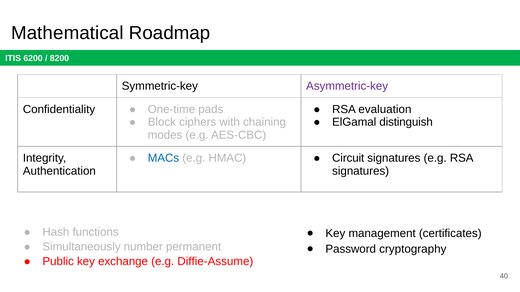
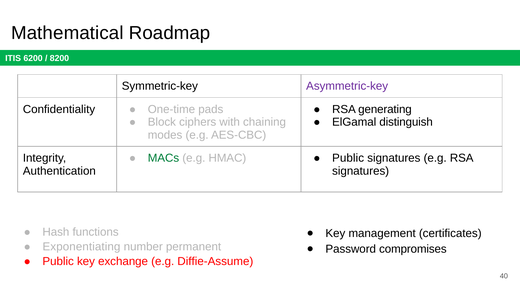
evaluation: evaluation -> generating (385, 110)
MACs colour: blue -> green (163, 158)
Circuit: Circuit -> Public (348, 158)
Simultaneously: Simultaneously -> Exponentiating (81, 247)
cryptography: cryptography -> compromises (413, 250)
